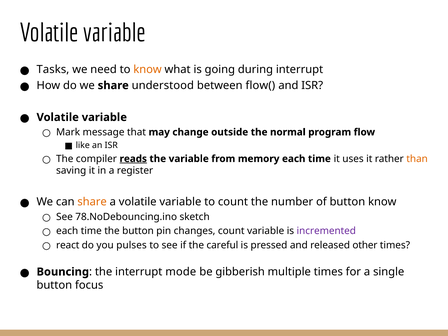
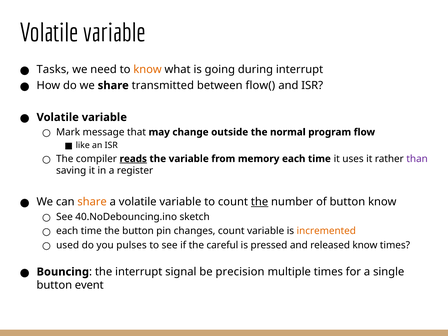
understood: understood -> transmitted (163, 85)
than colour: orange -> purple (417, 159)
the underline: none -> present (260, 202)
78.NoDebouncing.ino: 78.NoDebouncing.ino -> 40.NoDebouncing.ino (126, 217)
incremented colour: purple -> orange (326, 231)
react: react -> used (68, 245)
released other: other -> know (365, 245)
mode: mode -> signal (181, 272)
gibberish: gibberish -> precision (240, 272)
focus: focus -> event (89, 285)
